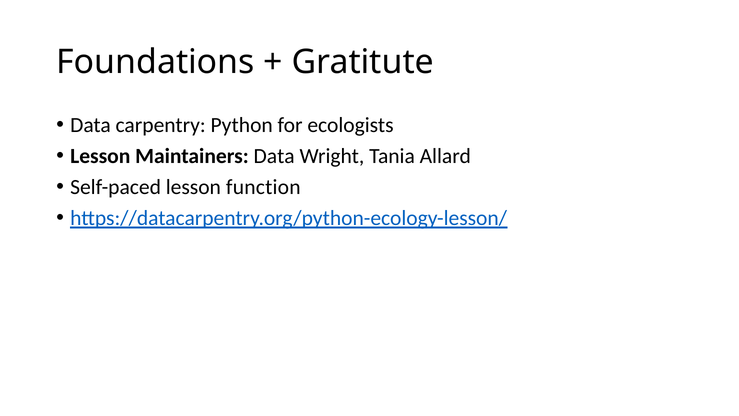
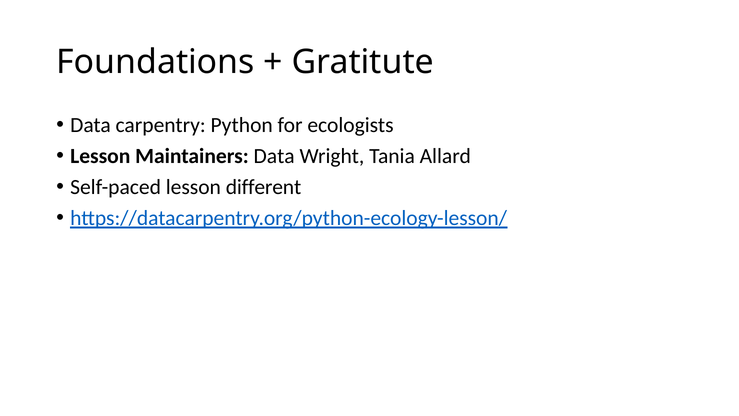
function: function -> different (263, 187)
